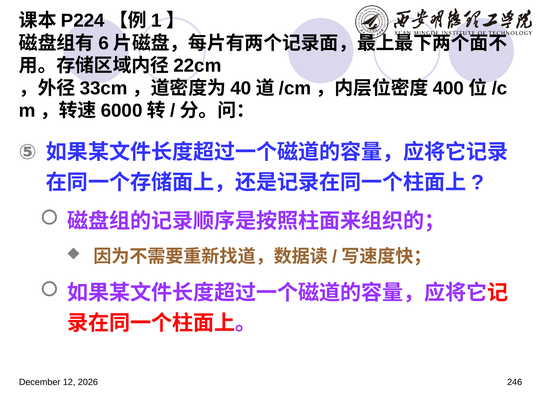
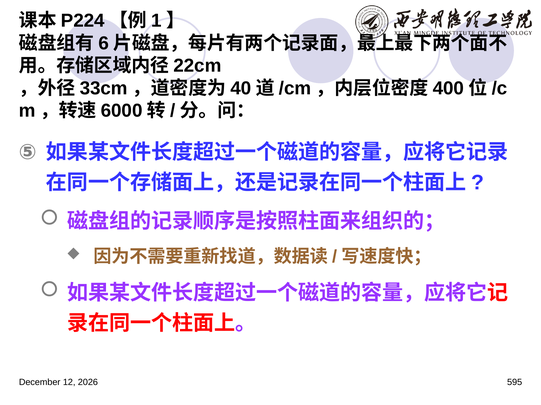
246: 246 -> 595 (515, 383)
